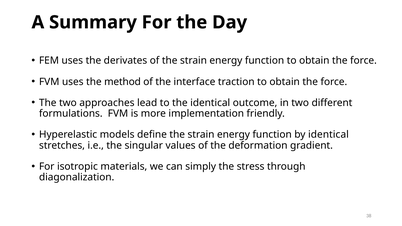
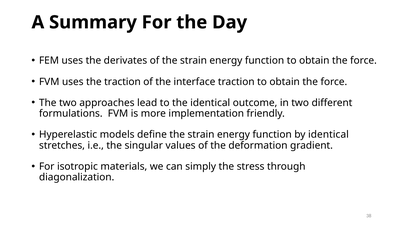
the method: method -> traction (122, 82)
